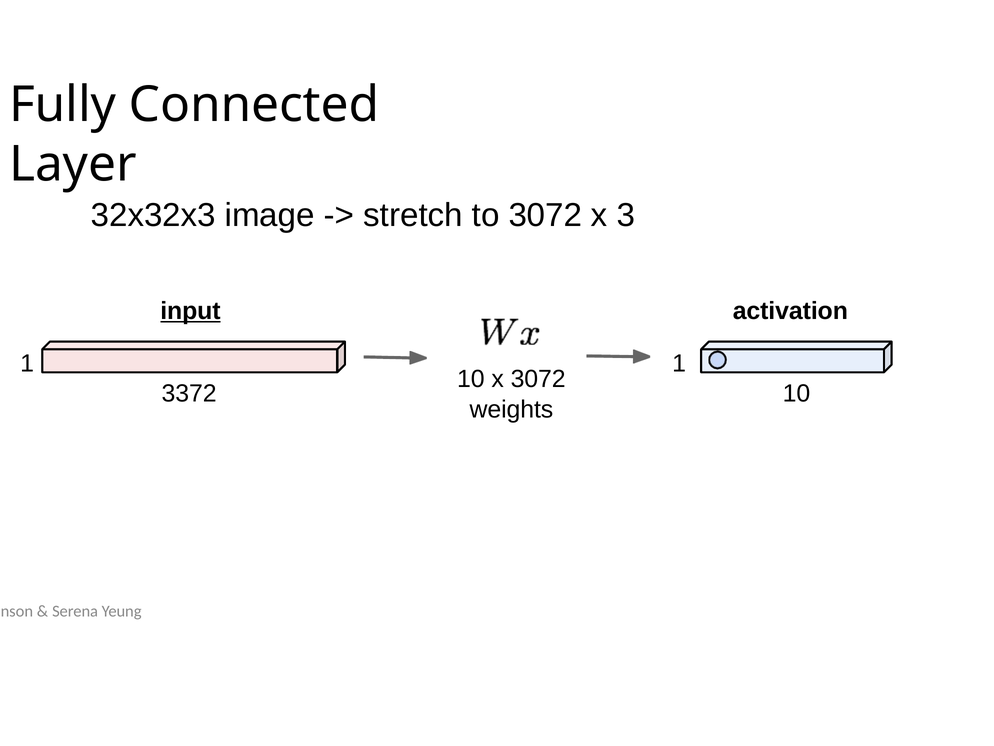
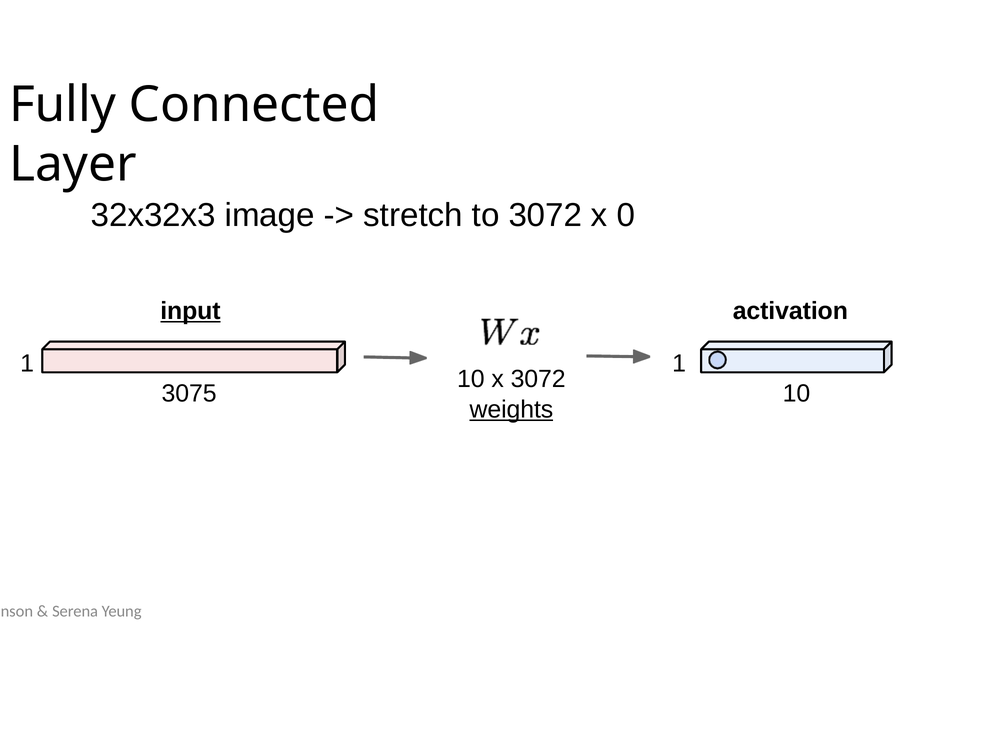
3: 3 -> 0 (626, 215)
3372: 3372 -> 3075 (189, 393)
weights underline: none -> present (511, 409)
